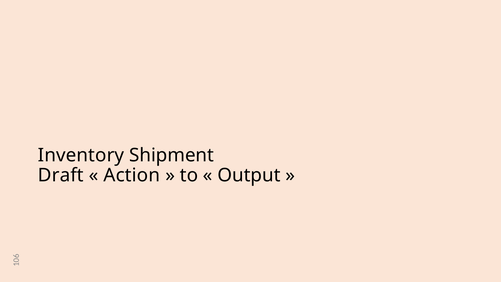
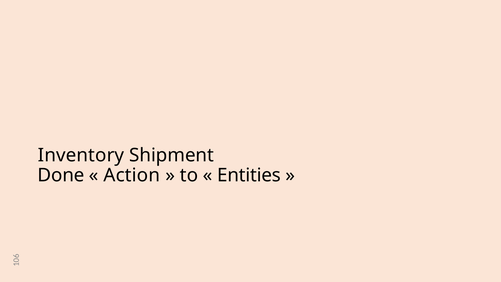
Draft: Draft -> Done (61, 175)
Output: Output -> Entities (249, 175)
